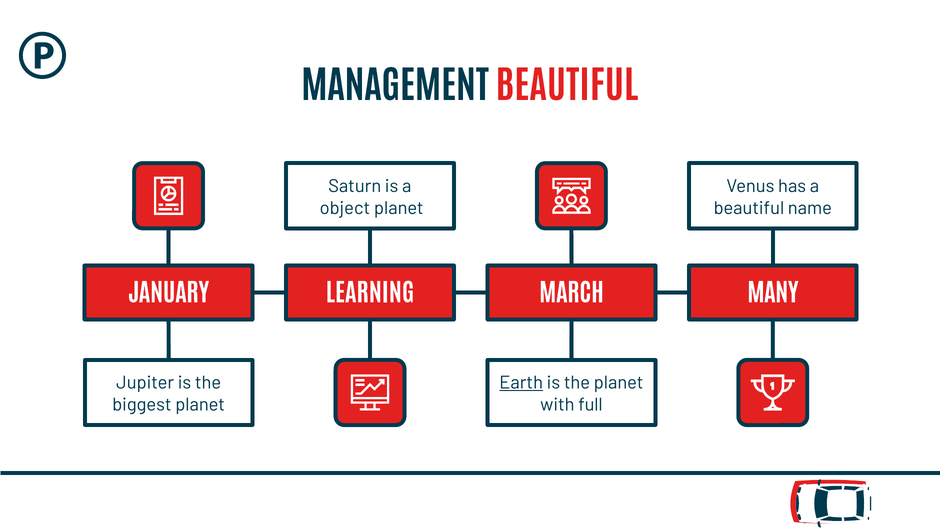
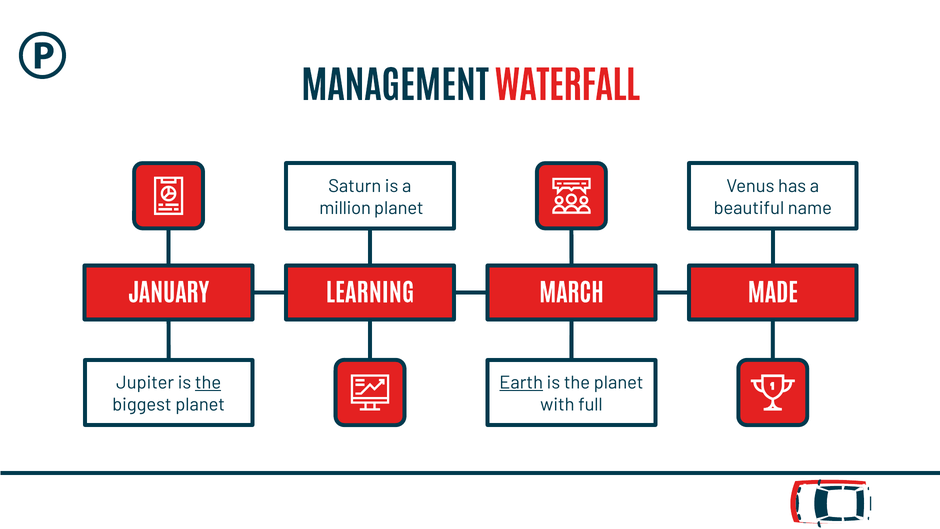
MANAGEMENT BEAUTIFUL: BEAUTIFUL -> WATERFALL (567, 87)
object: object -> million (345, 208)
MANY: MANY -> MADE (773, 294)
the underline: none -> present (208, 383)
